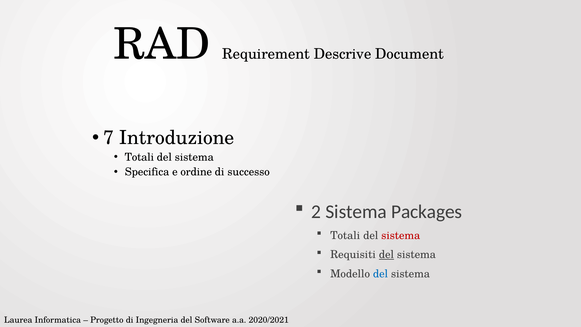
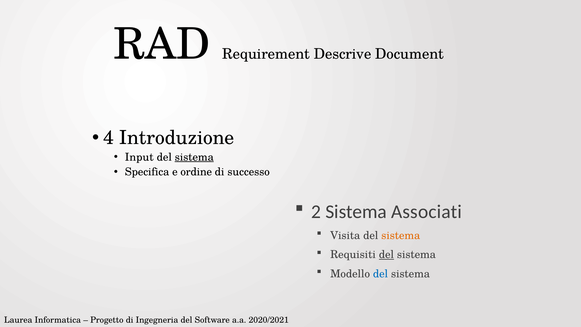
7: 7 -> 4 (108, 138)
Totali: Totali -> Input (139, 157)
sistema underline: none -> present (194, 157)
Packages: Packages -> Associati (427, 212)
Totali: Totali -> Visita (345, 235)
sistema colour: red -> orange (401, 235)
